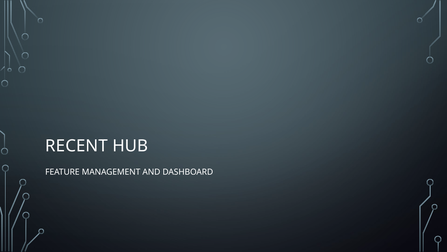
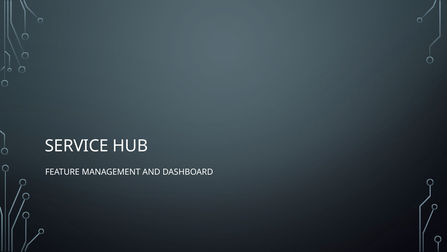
RECENT: RECENT -> SERVICE (77, 146)
